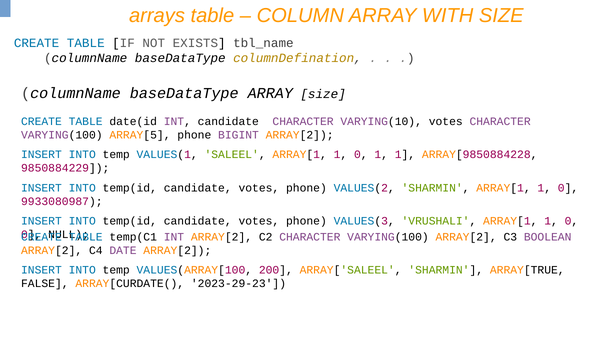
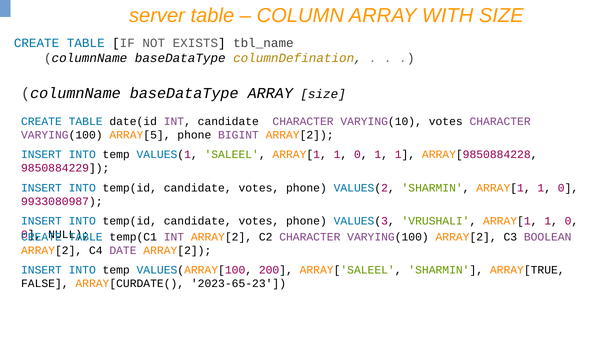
arrays: arrays -> server (157, 16)
2023-29-23: 2023-29-23 -> 2023-65-23 (239, 284)
